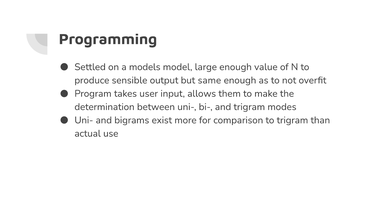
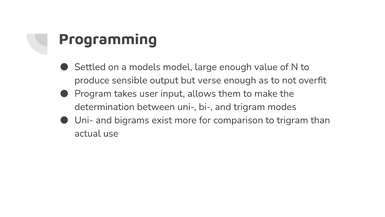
same: same -> verse (209, 80)
